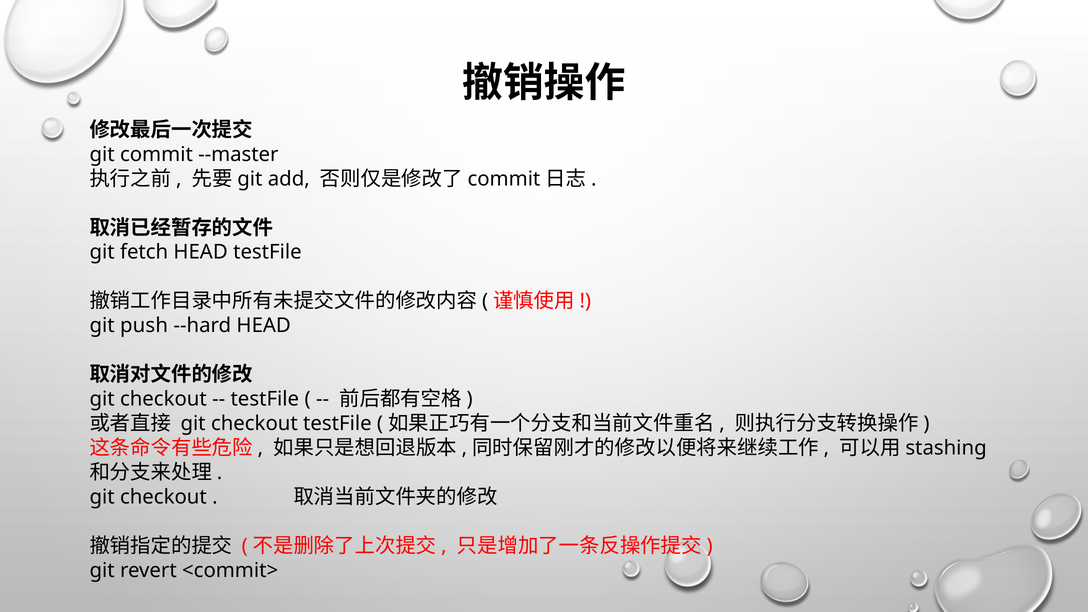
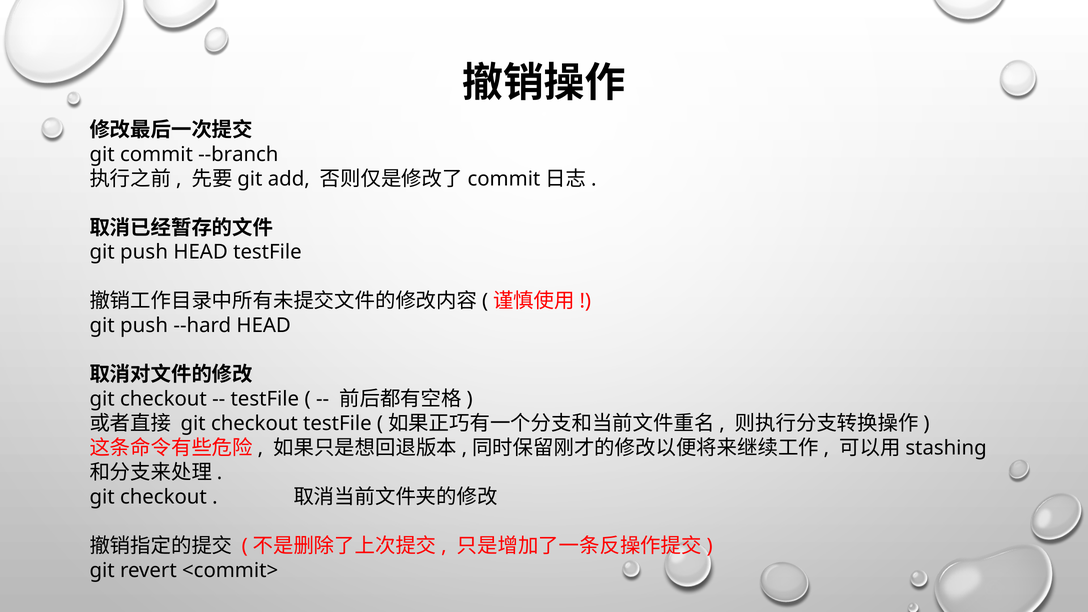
--master: --master -> --branch (238, 154)
fetch: fetch -> push (144, 252)
